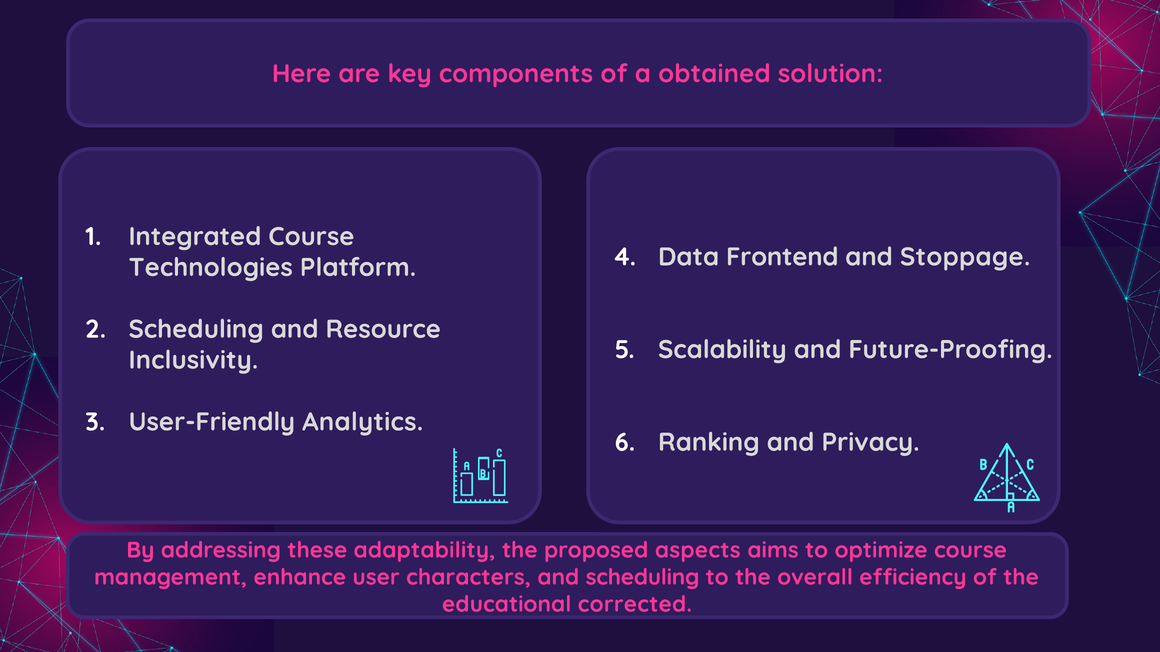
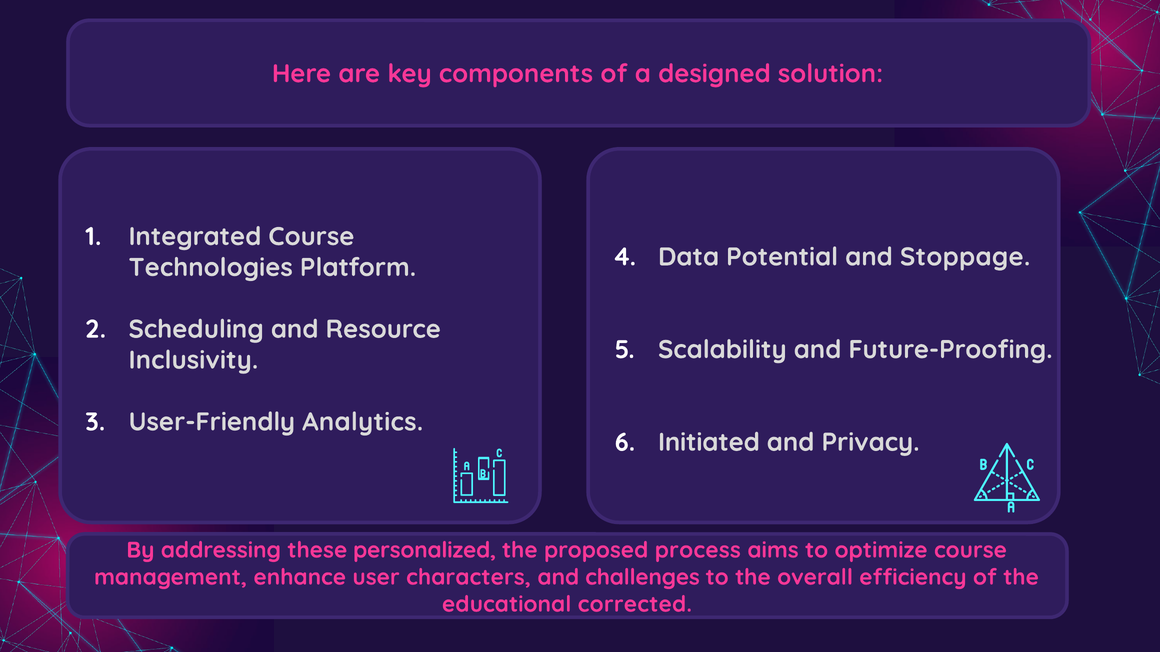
obtained: obtained -> designed (714, 74)
Frontend: Frontend -> Potential (782, 257)
Ranking: Ranking -> Initiated (709, 443)
adaptability: adaptability -> personalized (425, 551)
aspects: aspects -> process (698, 551)
and scheduling: scheduling -> challenges (642, 578)
